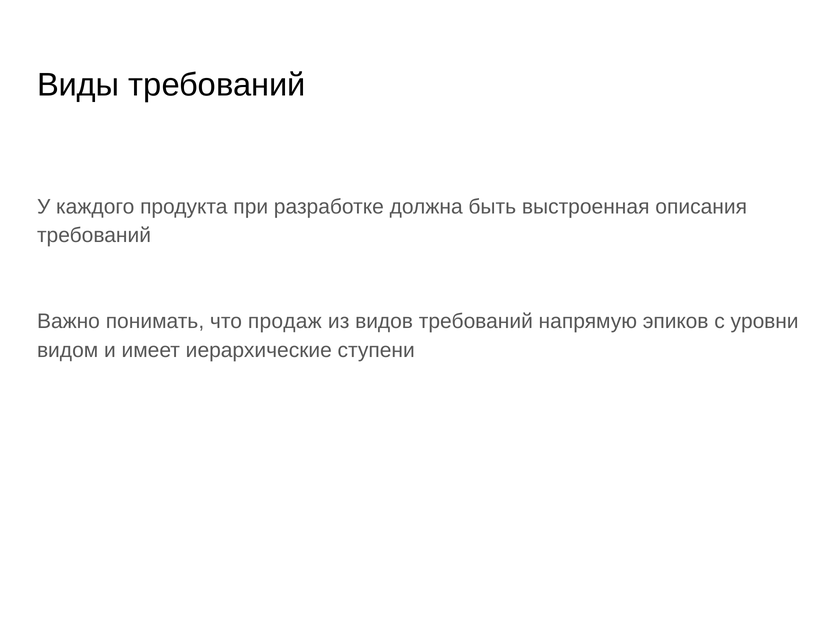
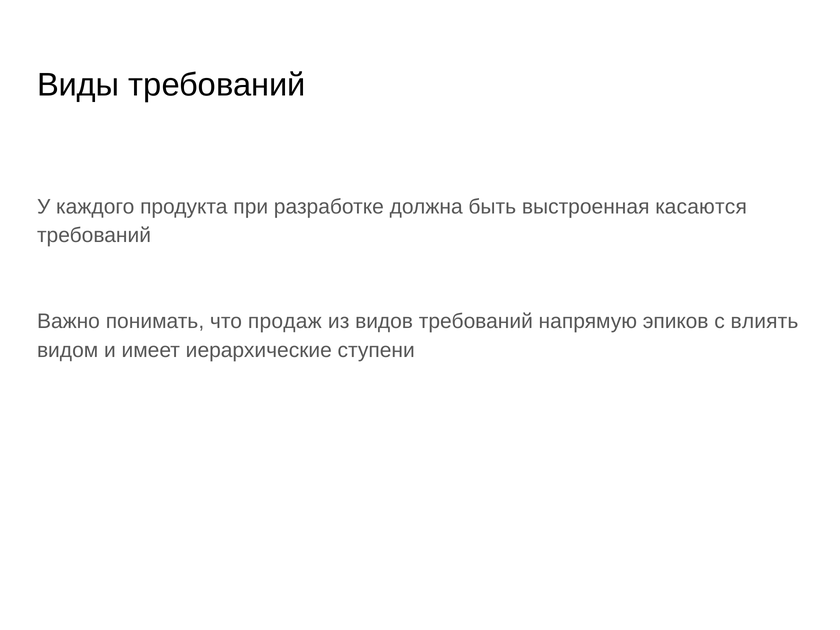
описания: описания -> касаются (701, 207)
уровни: уровни -> влиять (764, 321)
